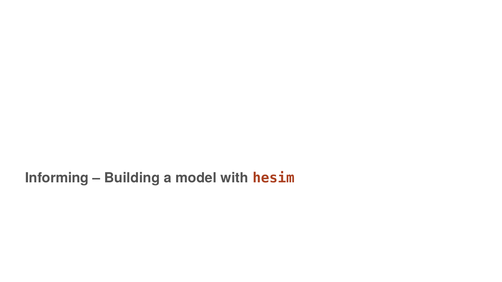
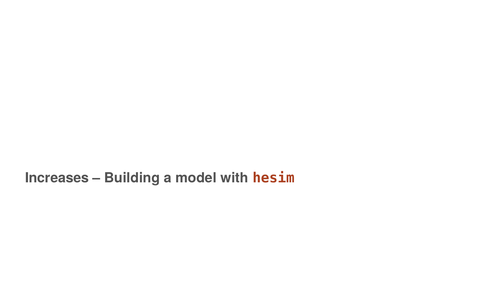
Informing: Informing -> Increases (57, 178)
